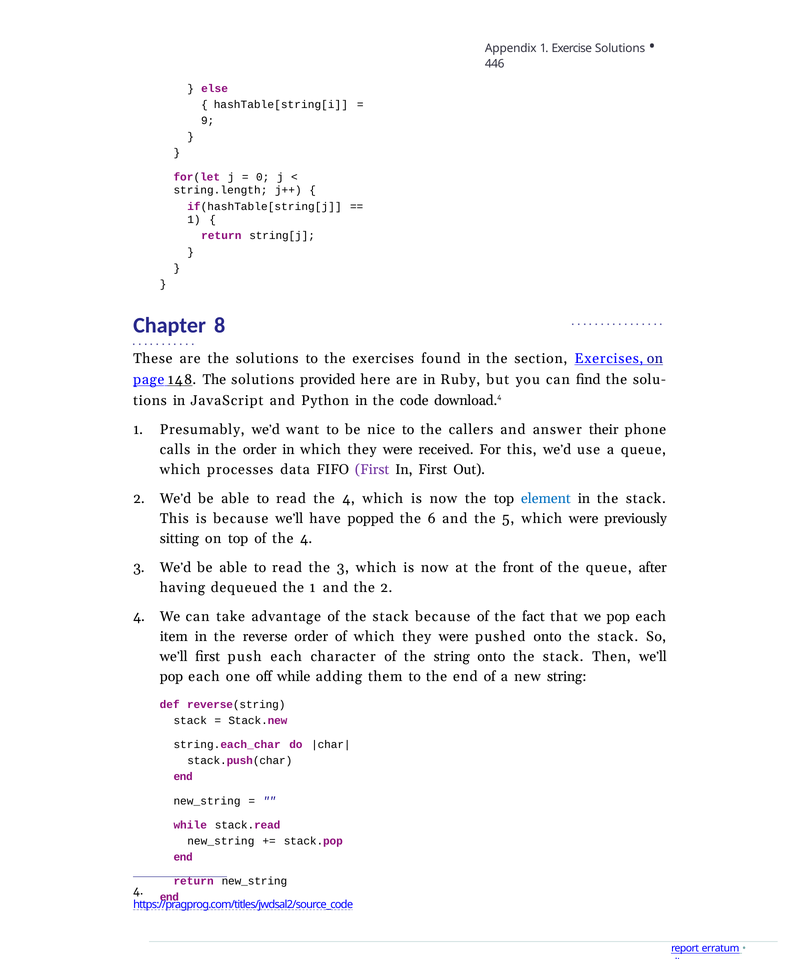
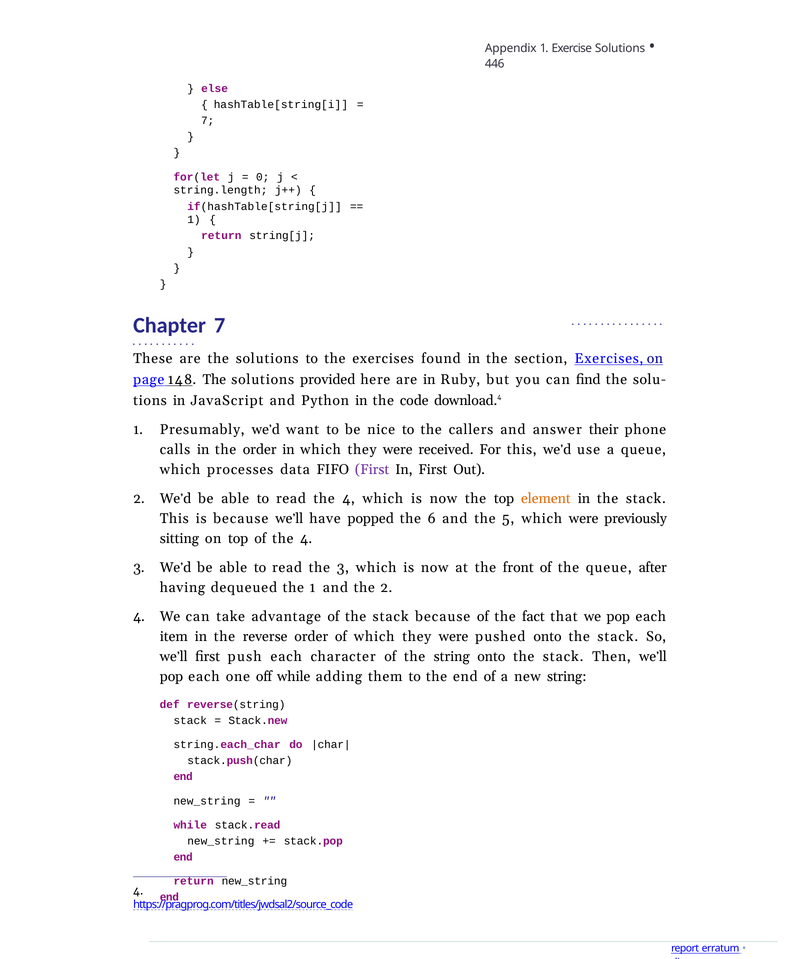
9: 9 -> 7 (208, 121)
Chapter 8: 8 -> 7 (220, 325)
element colour: blue -> orange (546, 498)
